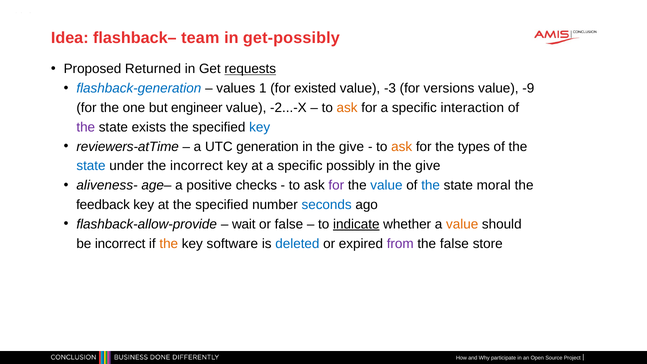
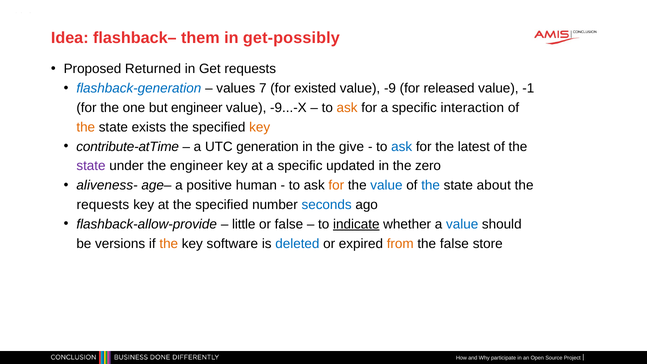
team: team -> them (200, 38)
requests underline: present -> none (250, 69)
1: 1 -> 7 (263, 88)
-3: -3 -> -9 (390, 88)
versions: versions -> released (449, 88)
-9: -9 -> -1 (528, 88)
-2...-X: -2...-X -> -9...-X (288, 108)
the colour: purple -> orange (86, 127)
key colour: blue -> orange (260, 127)
reviewers-atTime: reviewers-atTime -> contribute-atTime (128, 147)
ask colour: orange -> blue (402, 147)
types: types -> latest (474, 147)
state colour: blue -> purple (91, 166)
the incorrect: incorrect -> engineer (196, 166)
possibly: possibly -> updated (351, 166)
give: give -> zero (428, 166)
checks: checks -> human (256, 185)
for colour: purple -> orange (336, 185)
moral: moral -> about (494, 185)
feedback: feedback -> requests (103, 205)
wait: wait -> little (244, 224)
value colour: orange -> blue (462, 224)
be incorrect: incorrect -> versions (120, 244)
from colour: purple -> orange (400, 244)
